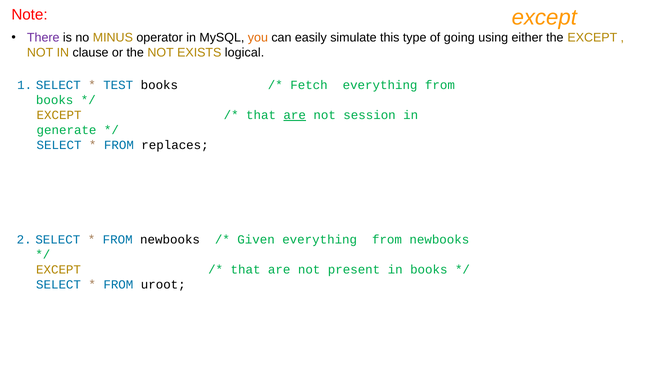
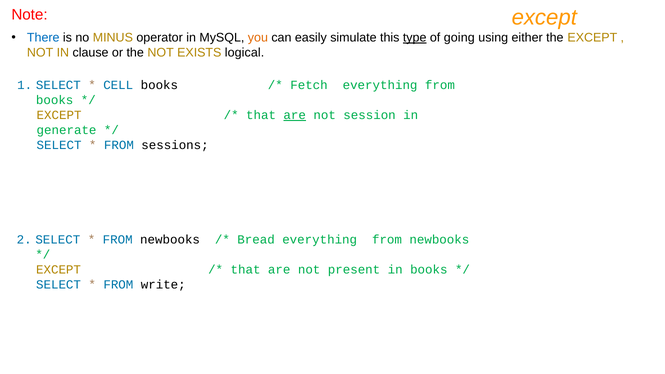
There colour: purple -> blue (43, 38)
type underline: none -> present (415, 38)
TEST: TEST -> CELL (118, 85)
replaces: replaces -> sessions (175, 145)
Given: Given -> Bread (256, 240)
uroot: uroot -> write (163, 285)
